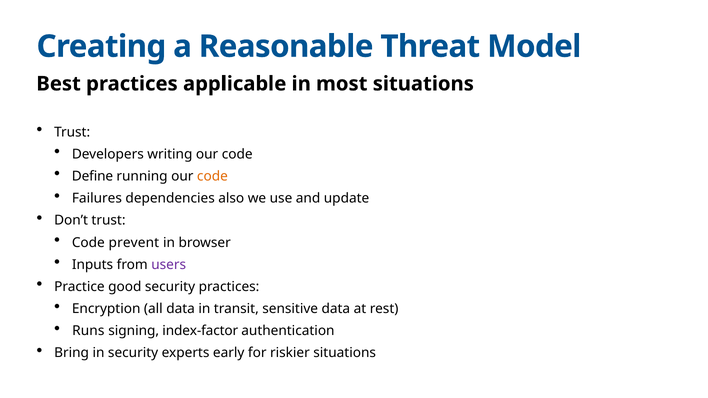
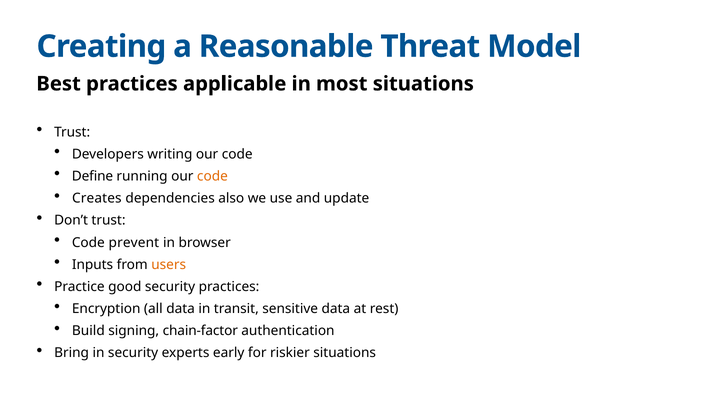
Failures: Failures -> Creates (97, 198)
users colour: purple -> orange (169, 265)
Runs: Runs -> Build (88, 331)
index-factor: index-factor -> chain-factor (200, 331)
